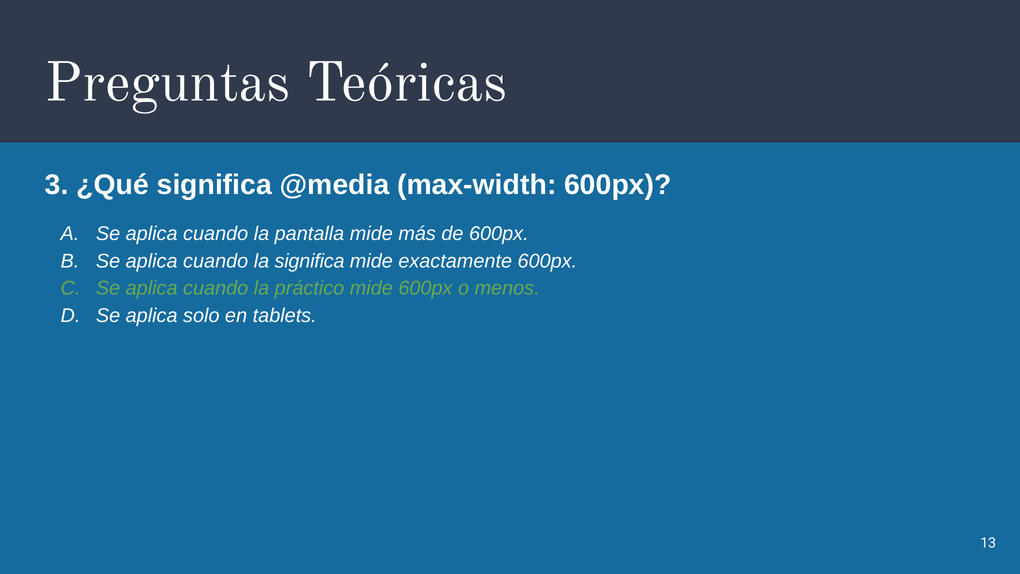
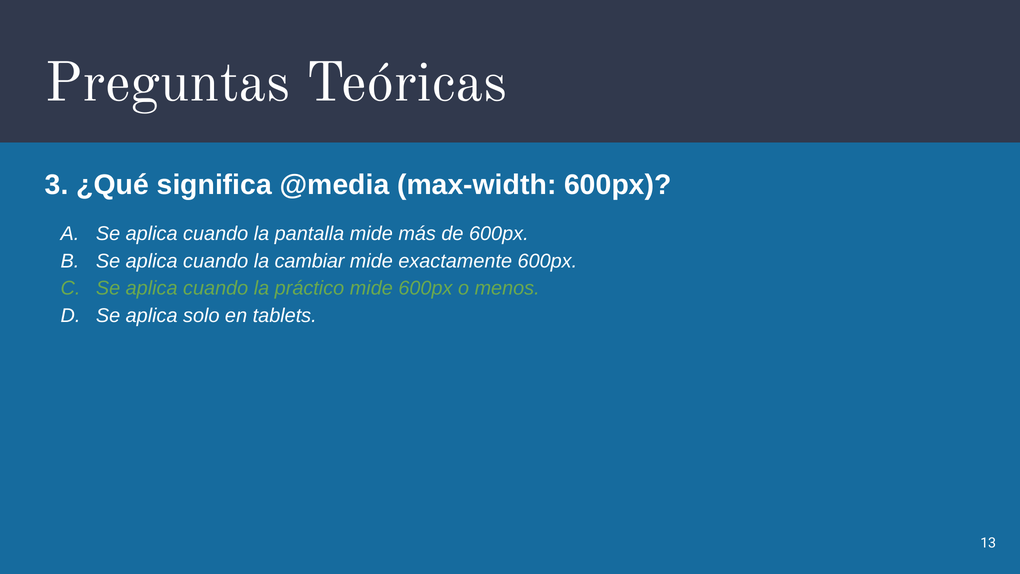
la significa: significa -> cambiar (310, 261)
